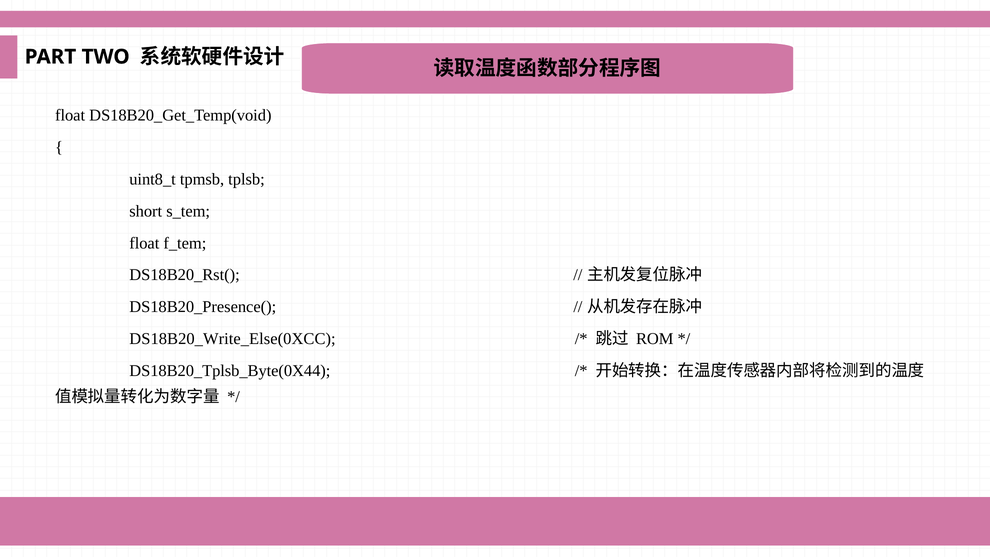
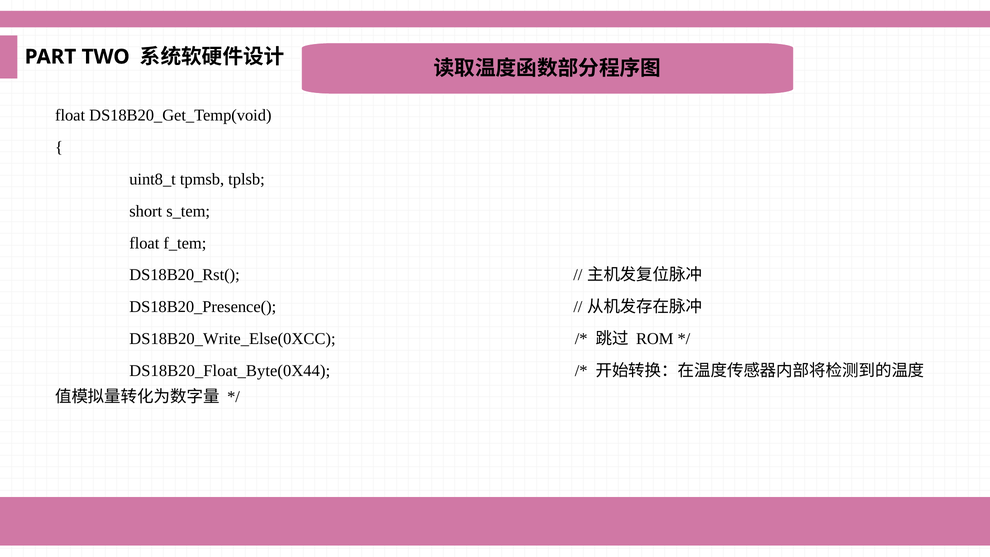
DS18B20_Tplsb_Byte(0X44: DS18B20_Tplsb_Byte(0X44 -> DS18B20_Float_Byte(0X44 (230, 371)
